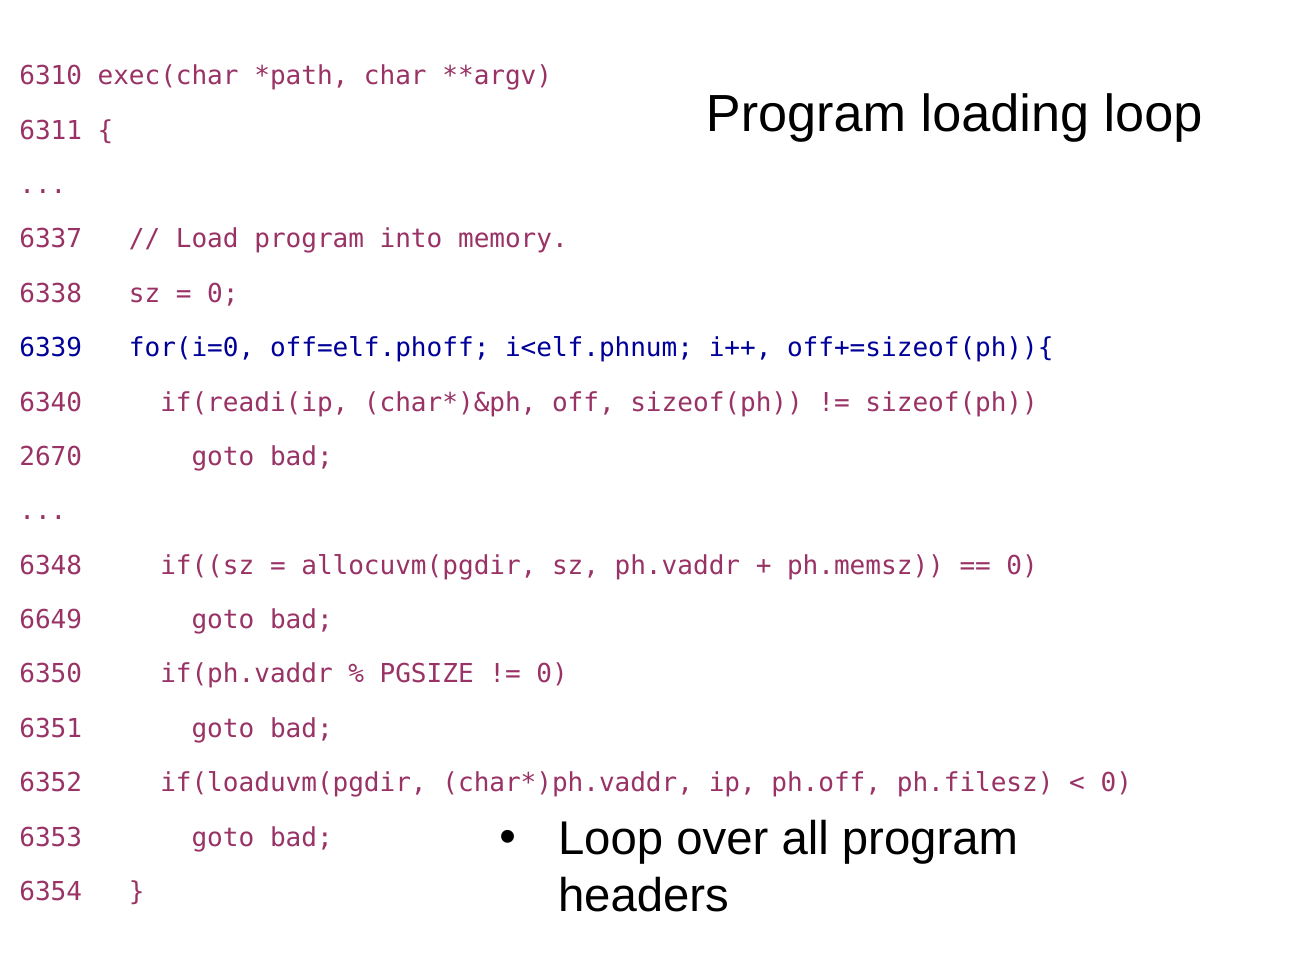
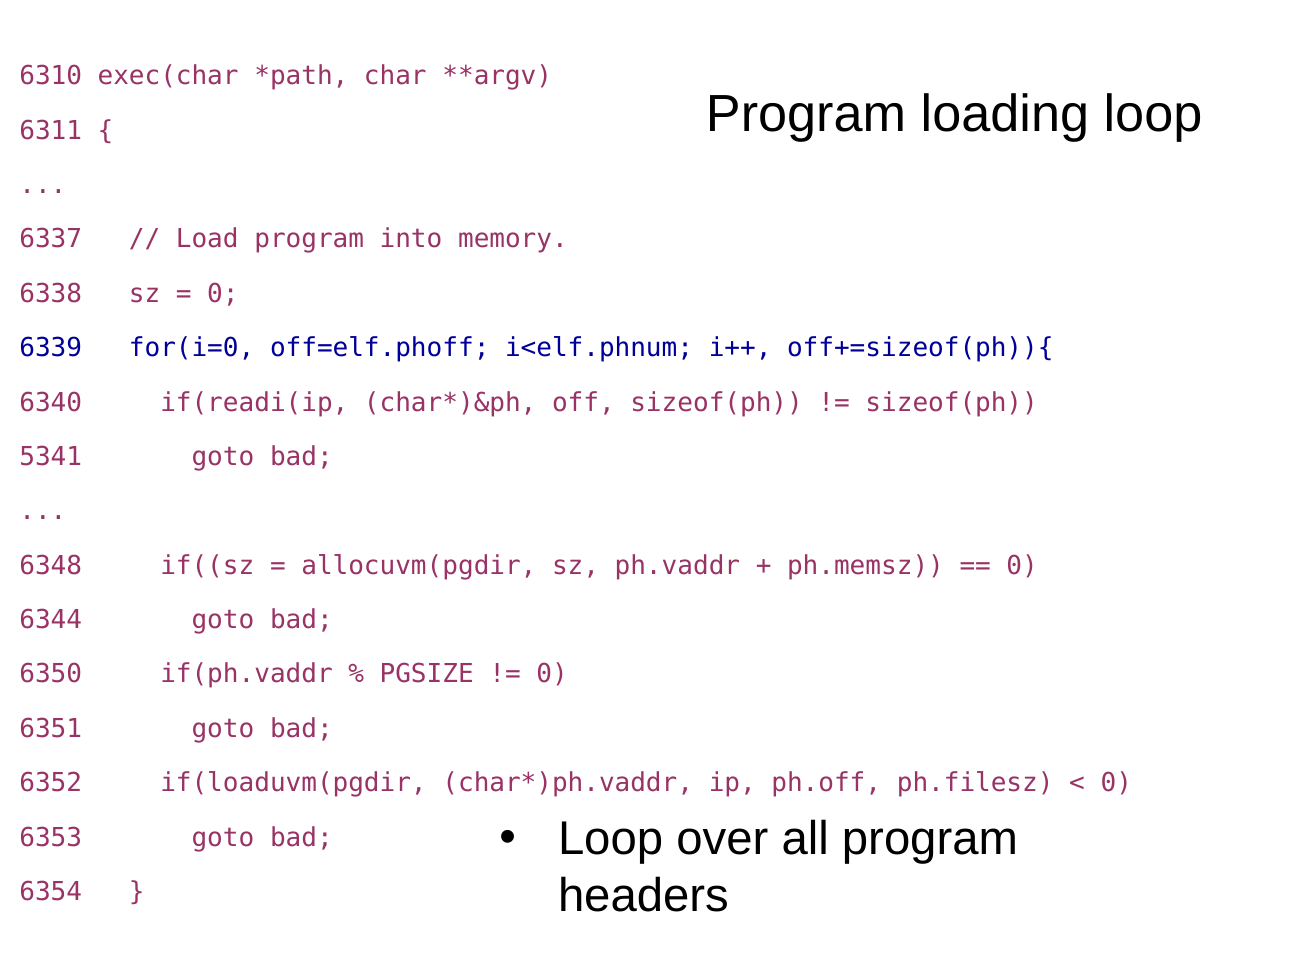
2670: 2670 -> 5341 (51, 457)
6649: 6649 -> 6344 (51, 620)
